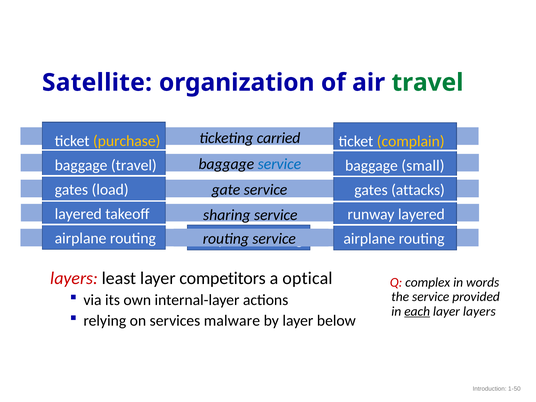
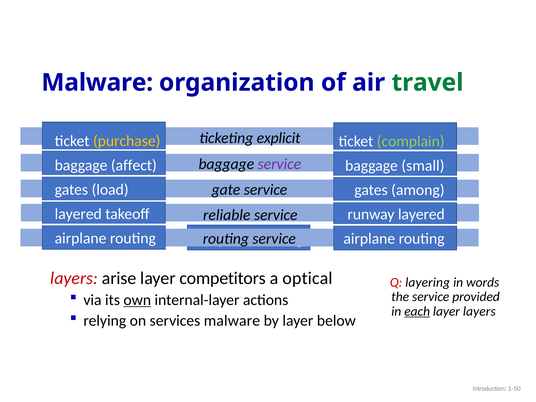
Satellite: Satellite -> Malware (97, 83)
carried: carried -> explicit (279, 138)
complain colour: yellow -> light green (411, 141)
service colour: blue -> purple (279, 164)
baggage travel: travel -> affect (134, 165)
attacks: attacks -> among (418, 190)
sharing: sharing -> reliable (227, 215)
least: least -> arise (119, 278)
complex: complex -> layering (428, 282)
own underline: none -> present (137, 300)
